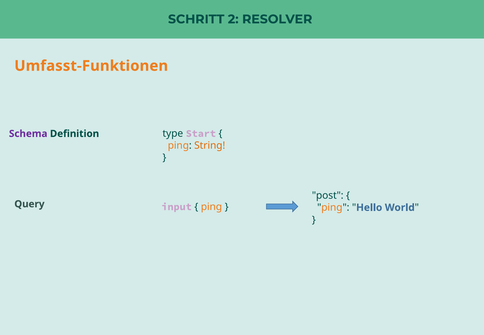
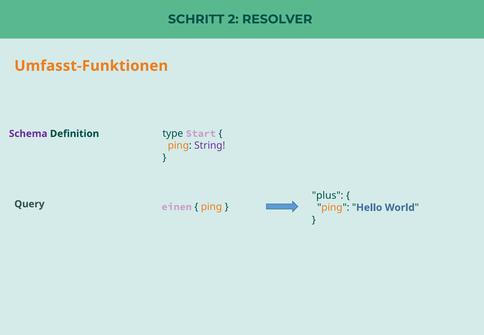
String colour: orange -> purple (210, 146)
post: post -> plus (328, 195)
input: input -> einen (177, 207)
